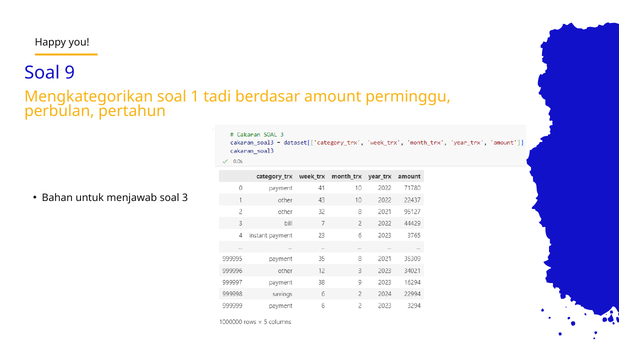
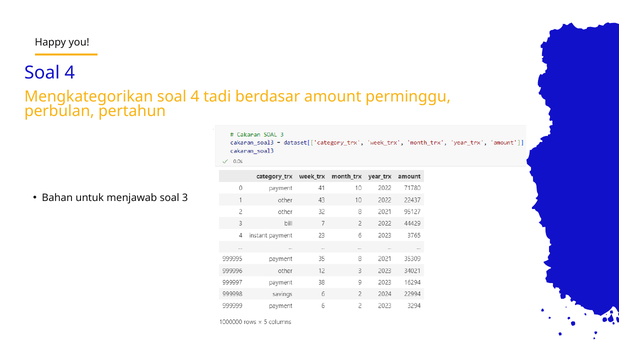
9: 9 -> 4 (70, 73)
Mengkategorikan soal 1: 1 -> 4 (195, 96)
